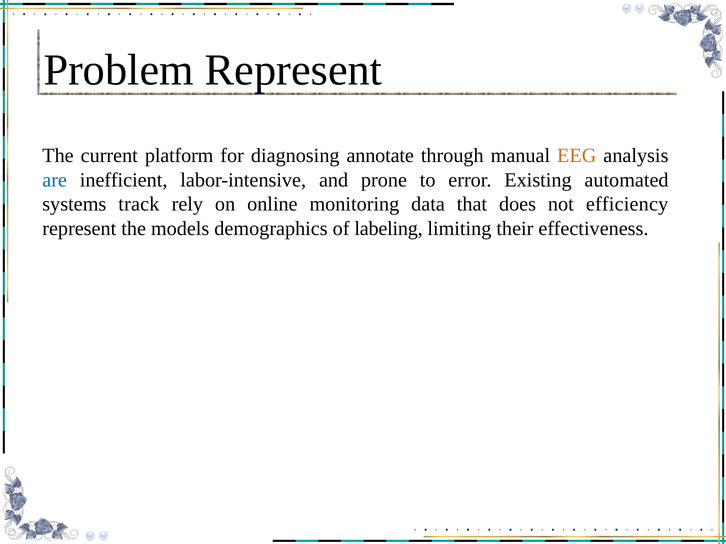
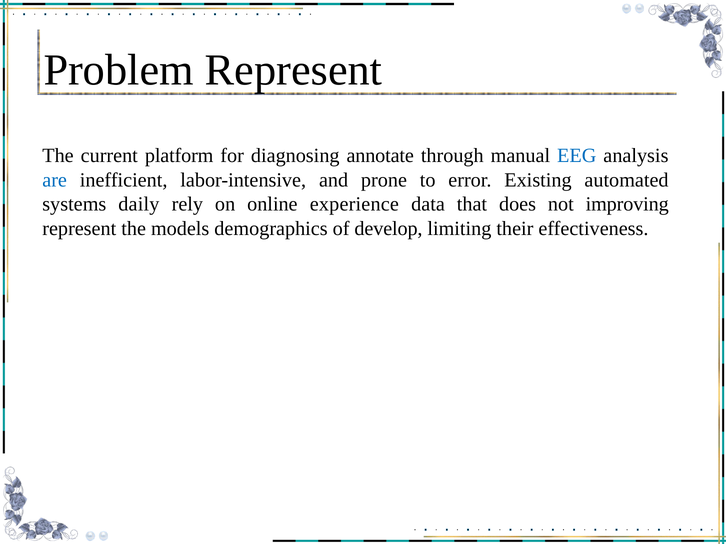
EEG colour: orange -> blue (577, 156)
track: track -> daily (139, 204)
monitoring: monitoring -> experience (354, 204)
efficiency: efficiency -> improving (627, 204)
labeling: labeling -> develop (389, 229)
